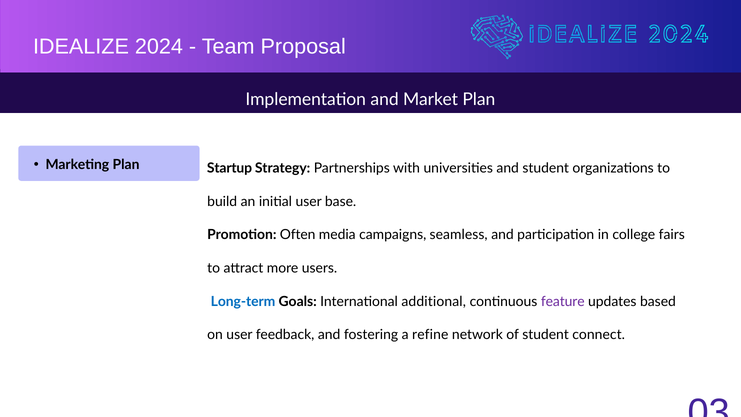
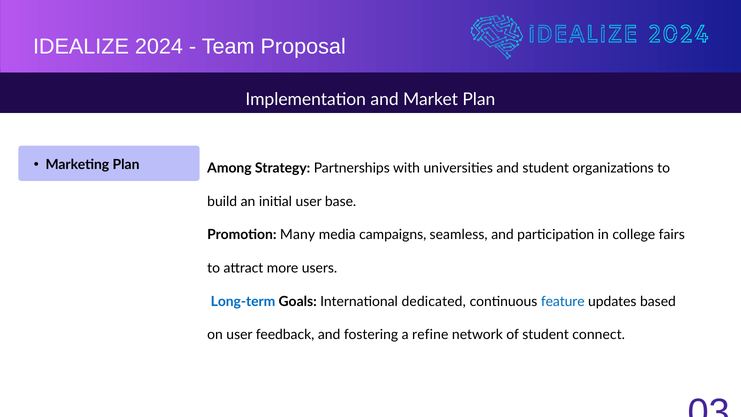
Startup: Startup -> Among (229, 168)
Often: Often -> Many (298, 235)
additional: additional -> dedicated (434, 301)
feature colour: purple -> blue (563, 301)
